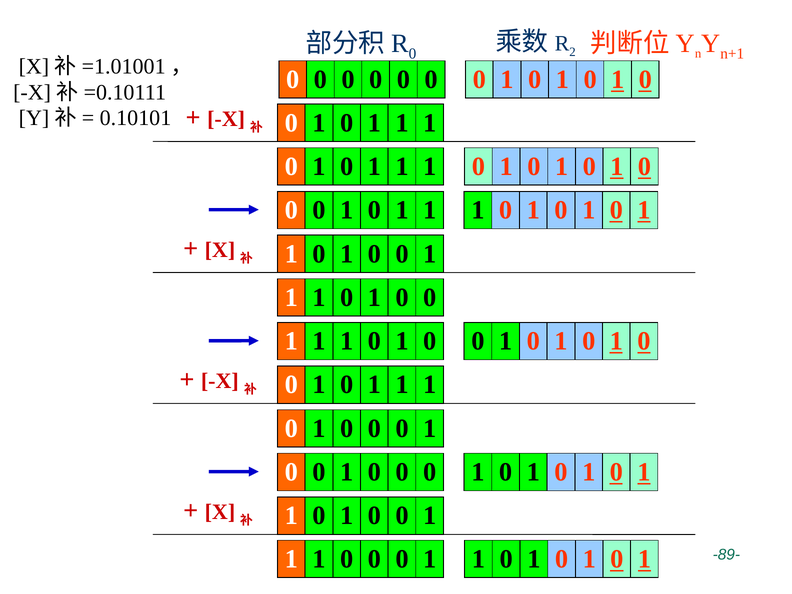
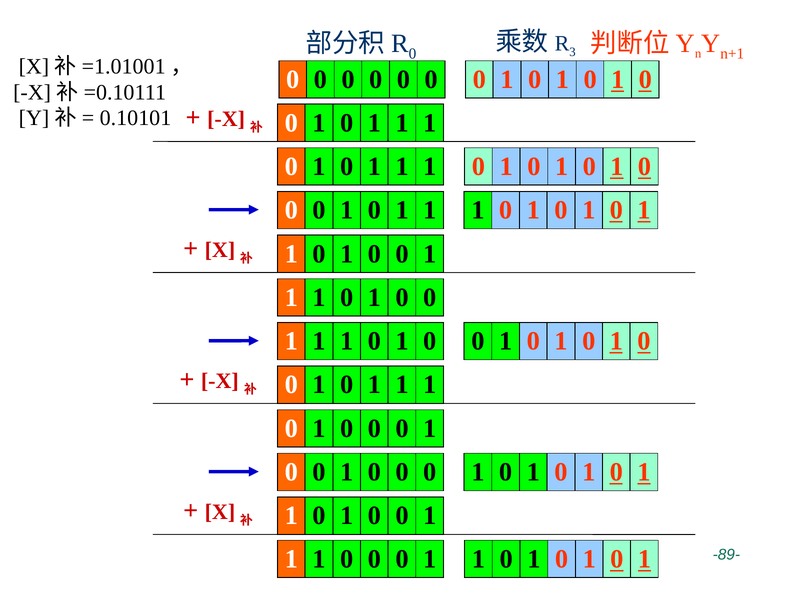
2: 2 -> 3 (573, 52)
